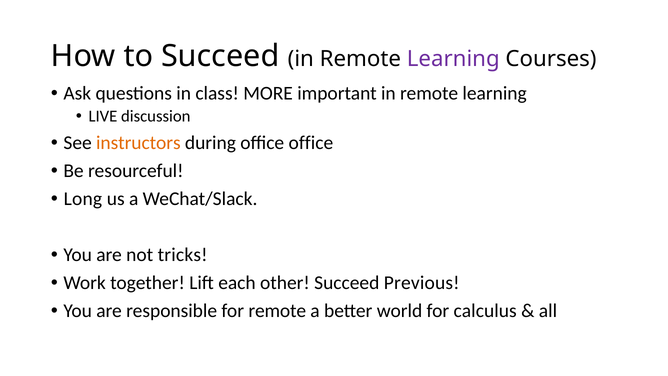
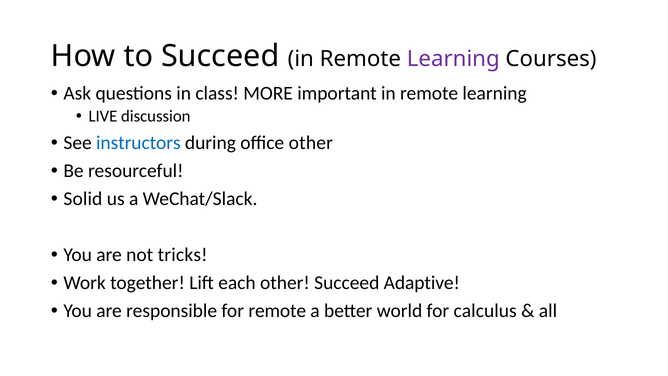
instructors colour: orange -> blue (138, 143)
office office: office -> other (311, 143)
Long: Long -> Solid (83, 199)
Previous: Previous -> Adaptive (422, 283)
